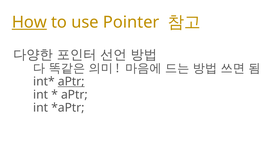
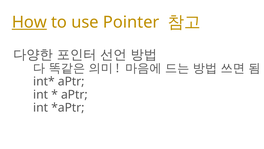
aPtr underline: present -> none (71, 81)
